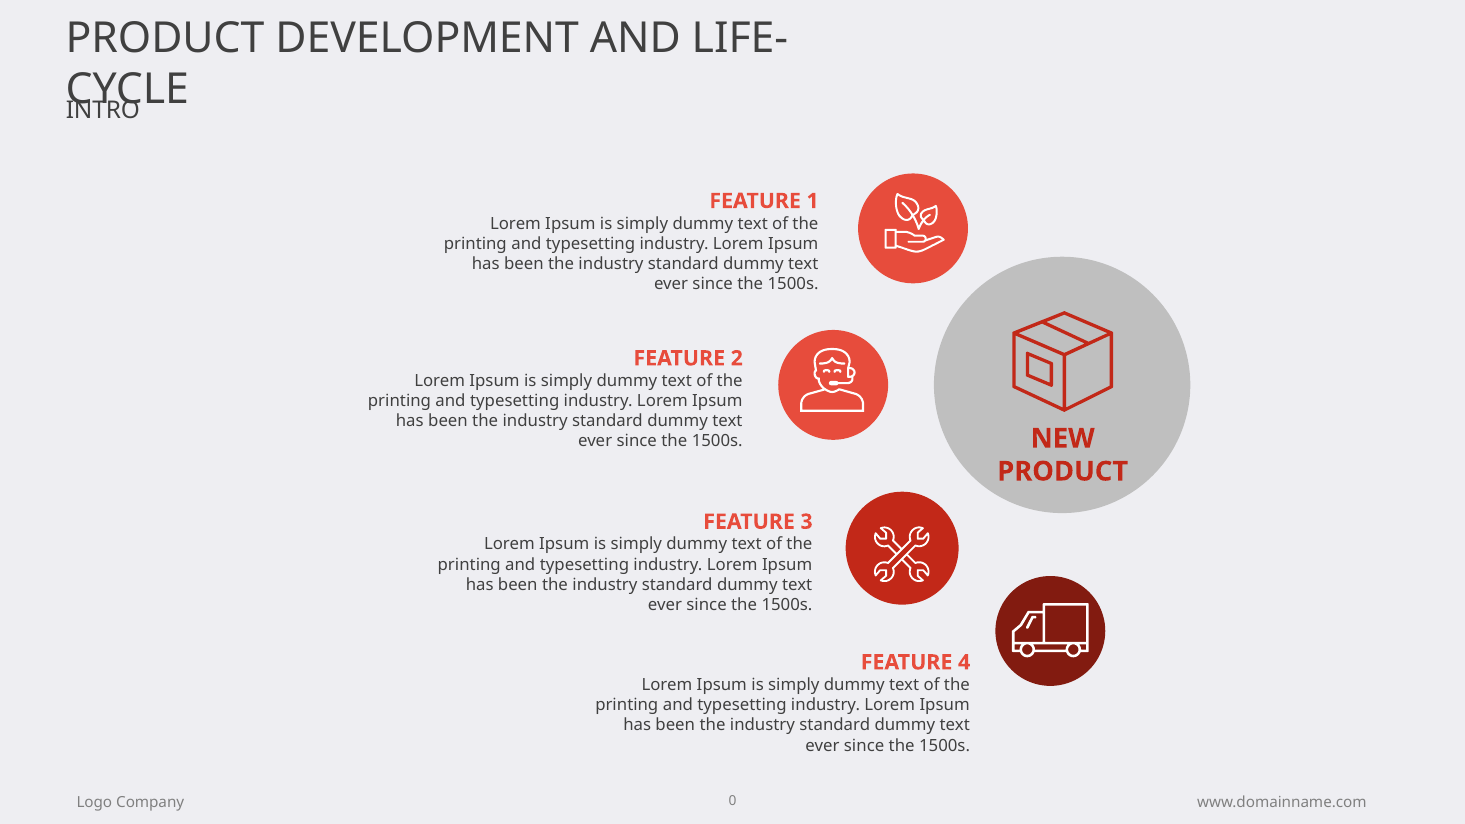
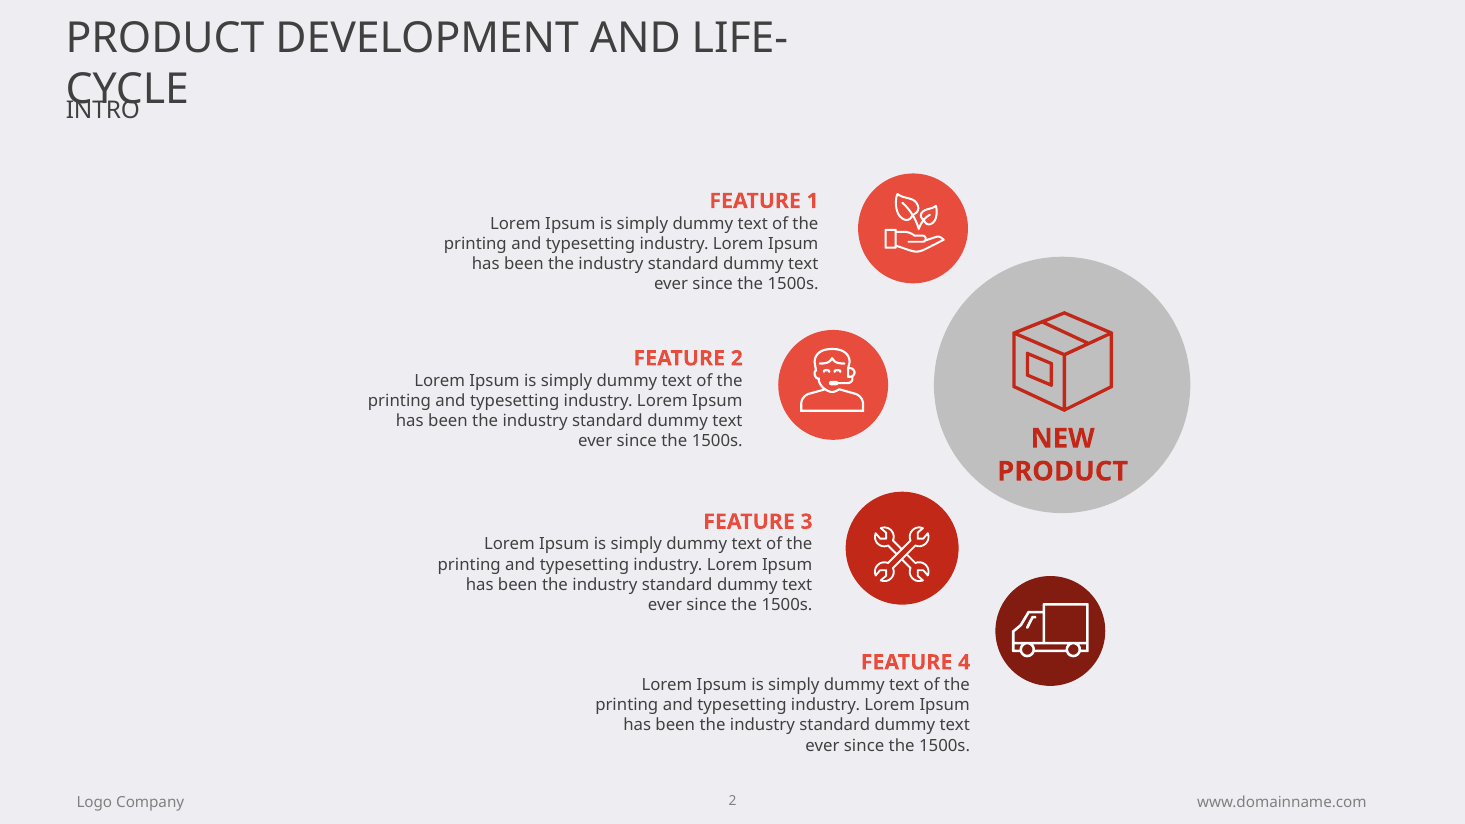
Company 0: 0 -> 2 (732, 801)
